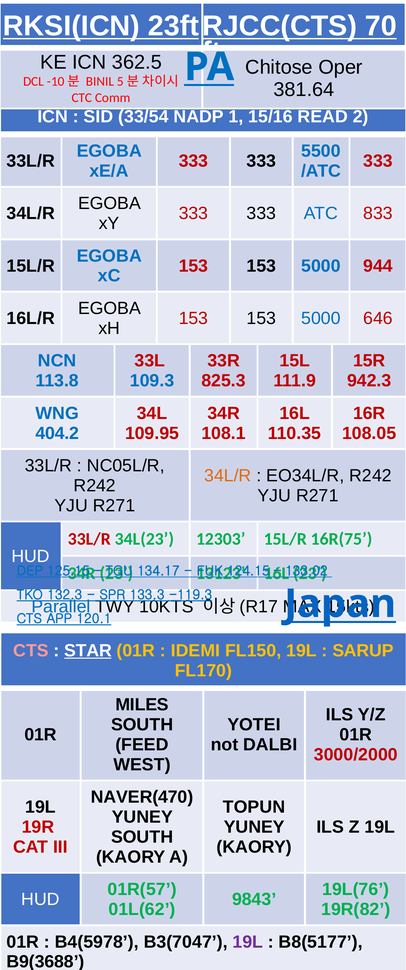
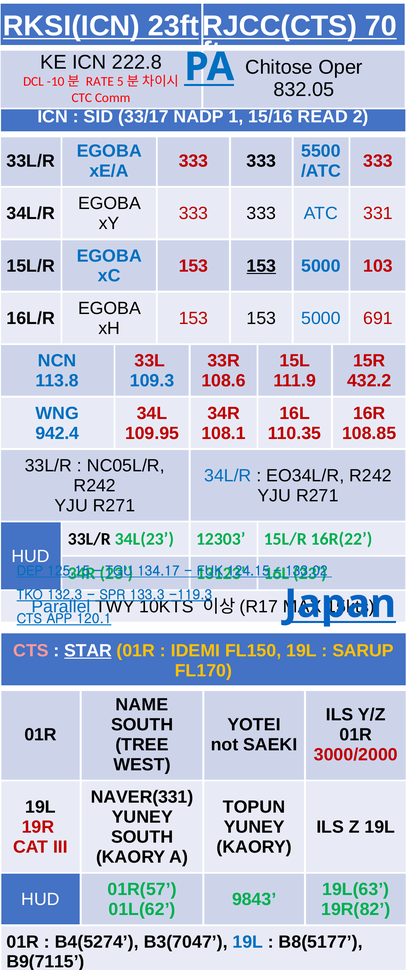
362.5: 362.5 -> 222.8 (137, 62)
BINIL: BINIL -> RATE (100, 82)
381.64: 381.64 -> 832.05 (304, 90)
33/54: 33/54 -> 33/17 (143, 117)
833: 833 -> 331 (378, 214)
153 underline: none -> present (261, 266)
944: 944 -> 103 (378, 266)
646: 646 -> 691 (378, 319)
825.3: 825.3 -> 108.6 (224, 381)
942.3: 942.3 -> 432.2 (369, 381)
404.2: 404.2 -> 942.4 (57, 434)
108.05: 108.05 -> 108.85 (369, 434)
34L/R colour: orange -> blue (228, 476)
33L/R colour: red -> black (89, 540)
16R(75: 16R(75 -> 16R(22 (341, 540)
MILES: MILES -> NAME (142, 706)
FEED: FEED -> TREE (142, 746)
DALBI: DALBI -> SAEKI (270, 746)
NAVER(470: NAVER(470 -> NAVER(331 (142, 798)
19L(76: 19L(76 -> 19L(63 (356, 891)
B4(5978: B4(5978 -> B4(5274 (97, 943)
19L colour: purple -> blue (248, 943)
B9(3688: B9(3688 -> B9(7115 (45, 963)
